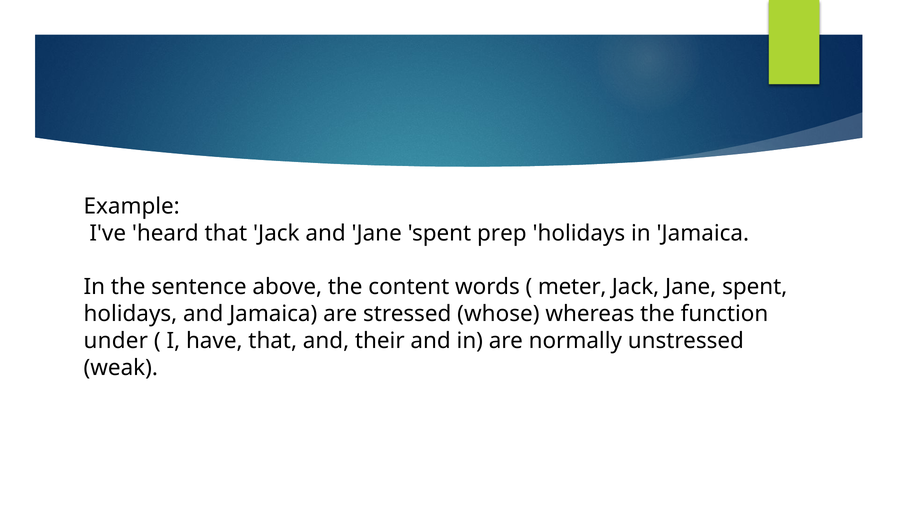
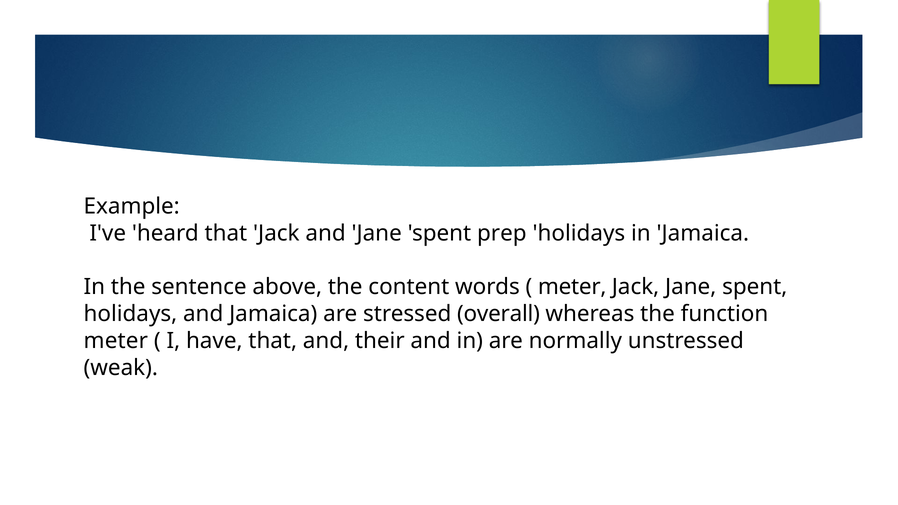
whose: whose -> overall (499, 314)
under: under -> meter (116, 341)
